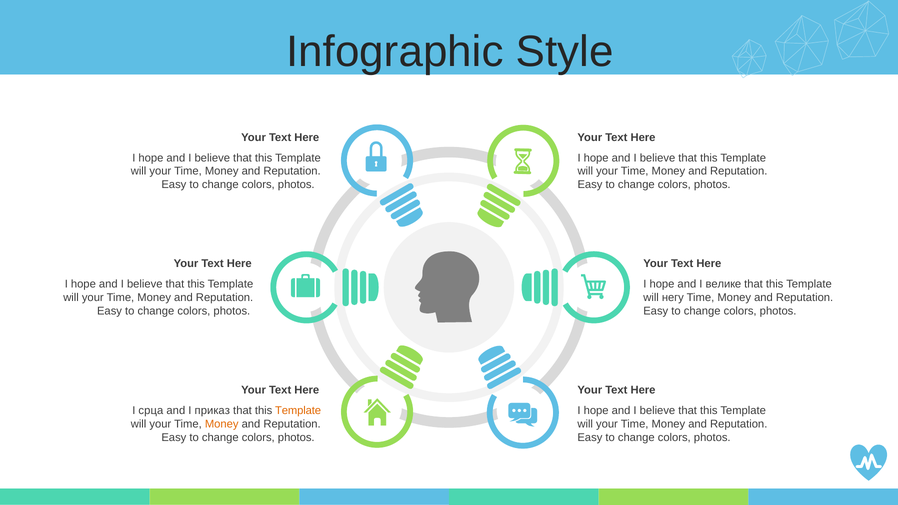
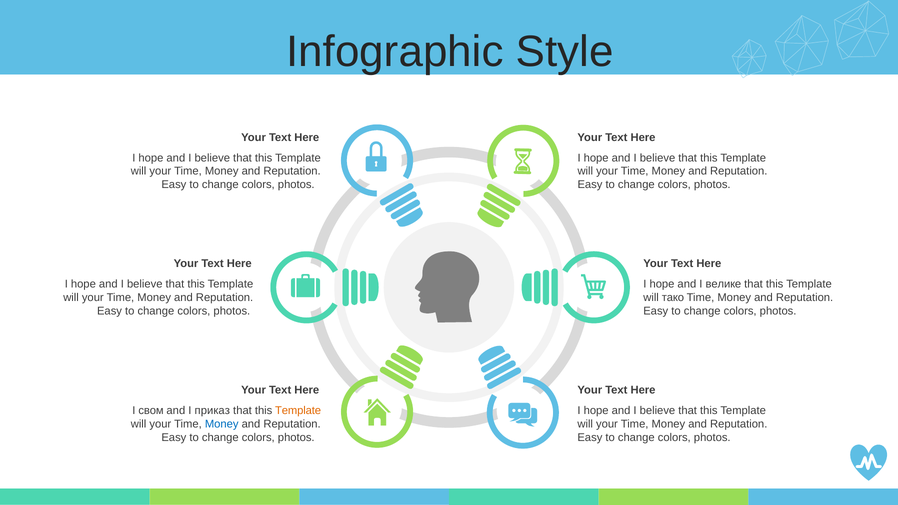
негу: негу -> тако (673, 297)
срца: срца -> свом (151, 410)
Money colour: orange -> blue (222, 424)
